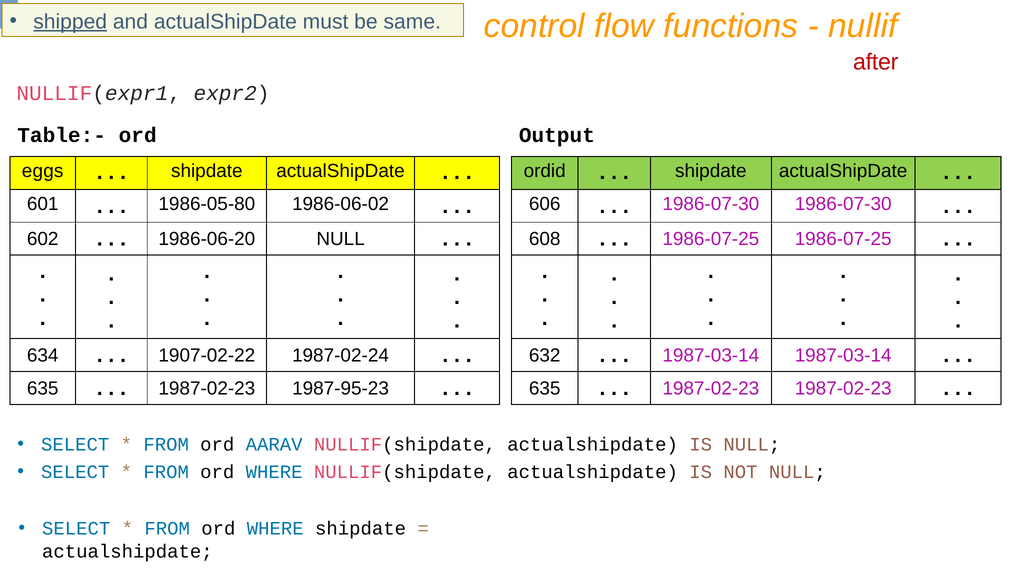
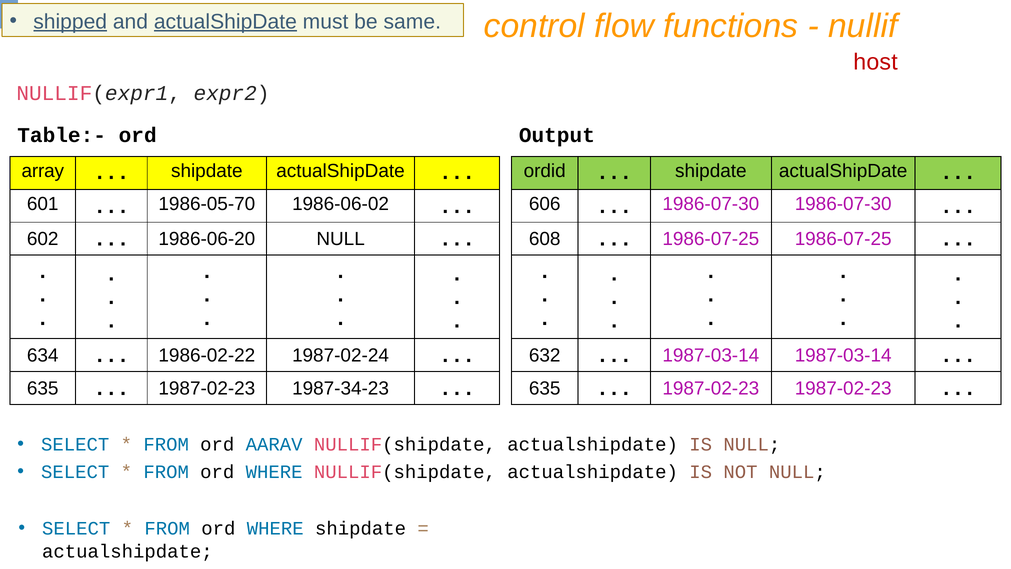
actualShipDate underline: none -> present (225, 22)
after: after -> host (875, 62)
eggs: eggs -> array (43, 171)
1986-05-80: 1986-05-80 -> 1986-05-70 (207, 204)
1907-02-22: 1907-02-22 -> 1986-02-22 (207, 355)
1987-95-23: 1987-95-23 -> 1987-34-23 (341, 388)
